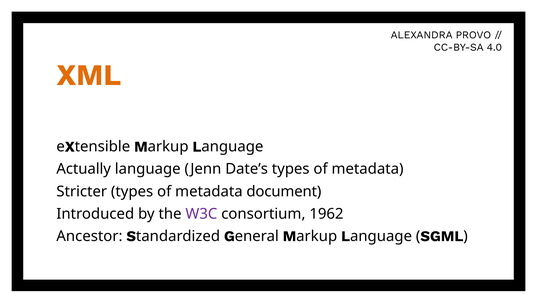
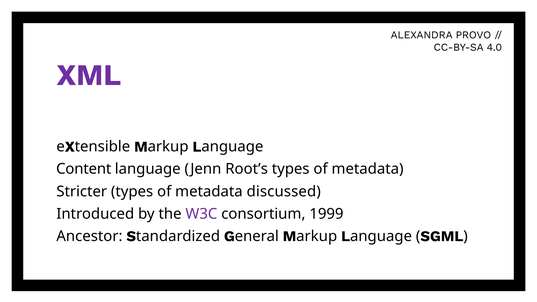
XML colour: orange -> purple (89, 75)
Actually: Actually -> Content (84, 169)
Date’s: Date’s -> Root’s (247, 169)
document: document -> discussed (284, 192)
1962: 1962 -> 1999 (326, 214)
